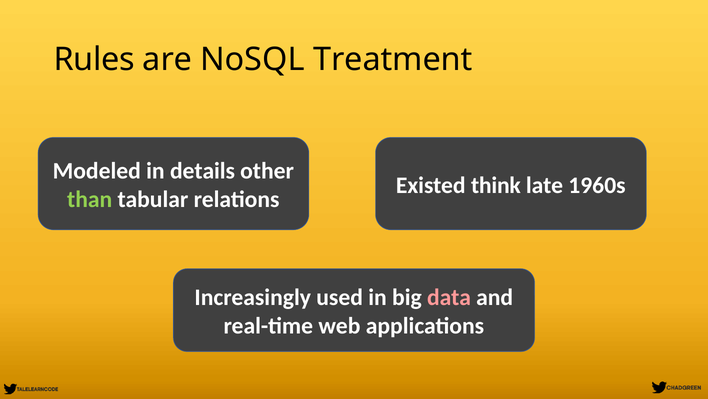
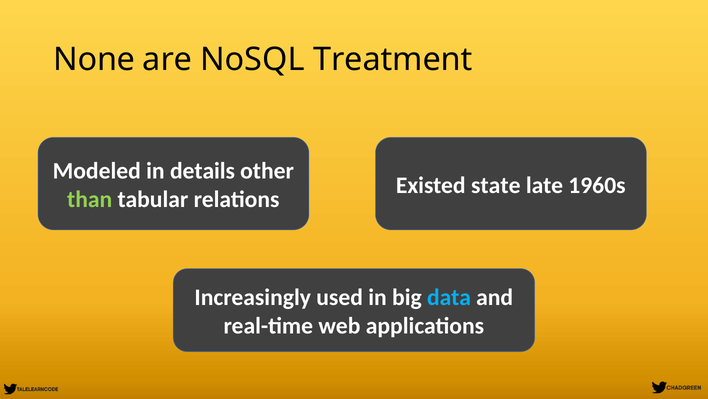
Rules: Rules -> None (94, 59)
think: think -> state (496, 185)
data colour: pink -> light blue (449, 297)
